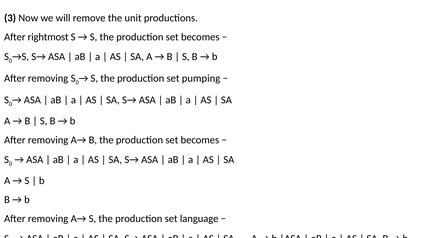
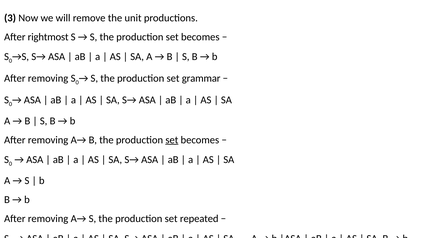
pumping: pumping -> grammar (201, 78)
set underline: none -> present (172, 140)
language: language -> repeated (199, 218)
